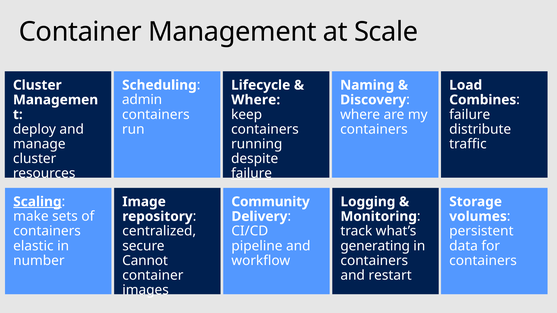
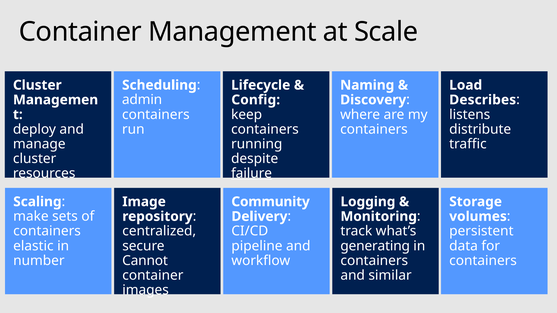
Where: Where -> Config (256, 100)
Combines: Combines -> Describes (483, 100)
failure: failure -> listens (470, 115)
Scaling underline: present -> none (37, 202)
restart: restart -> similar (390, 276)
